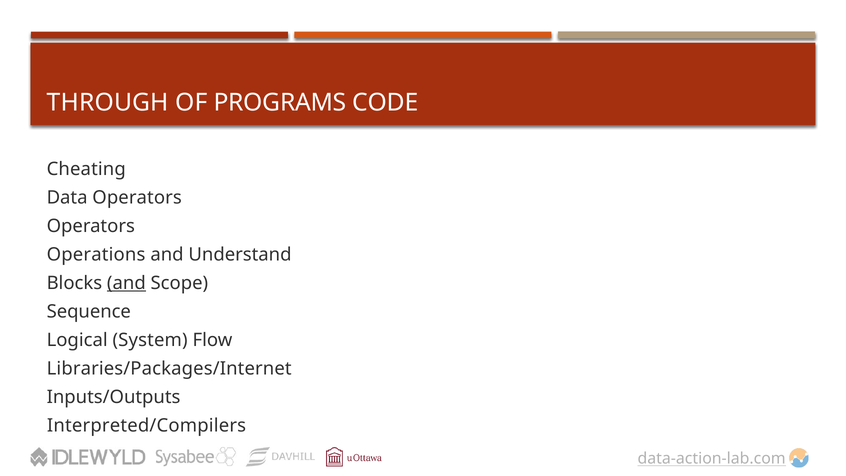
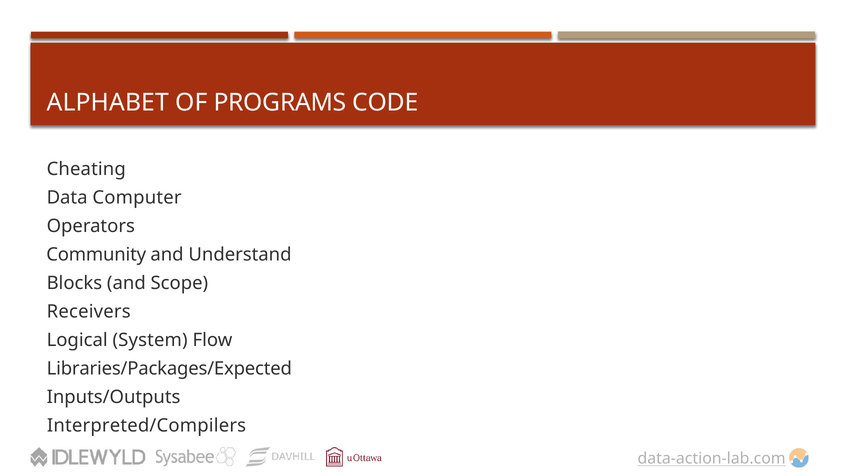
THROUGH: THROUGH -> ALPHABET (108, 103)
Data Operators: Operators -> Computer (137, 198)
Operations: Operations -> Community (96, 255)
and underline: present -> none (126, 283)
Sequence: Sequence -> Receivers (89, 312)
Libraries/Packages/Internet: Libraries/Packages/Internet -> Libraries/Packages/Expected (169, 369)
